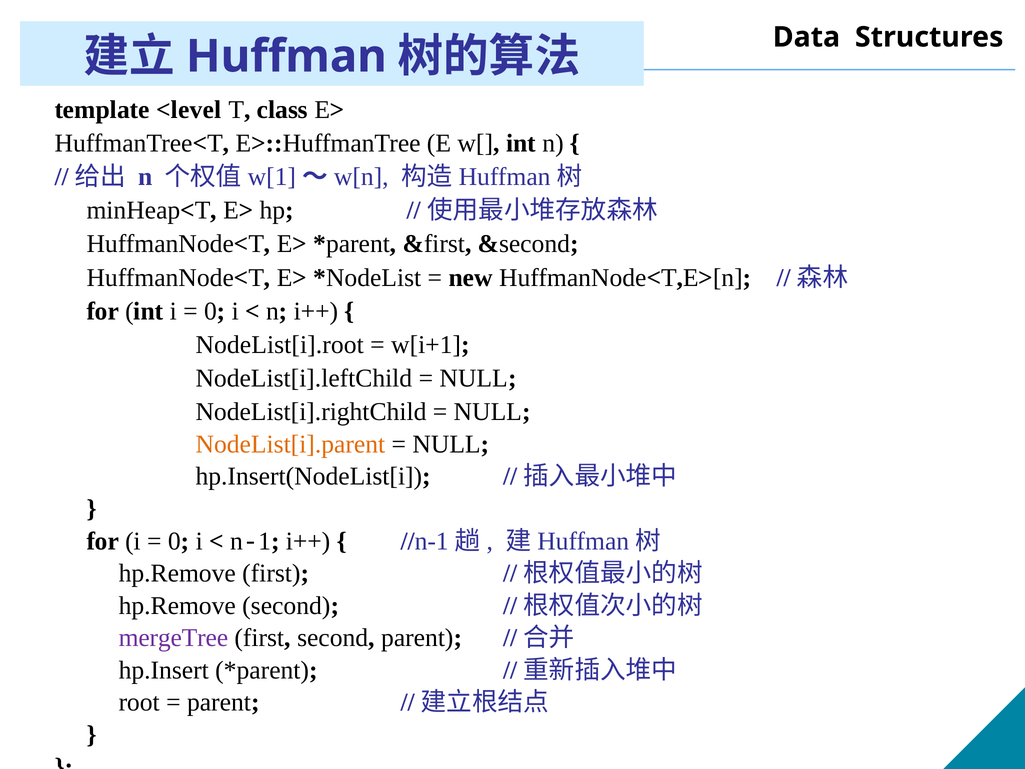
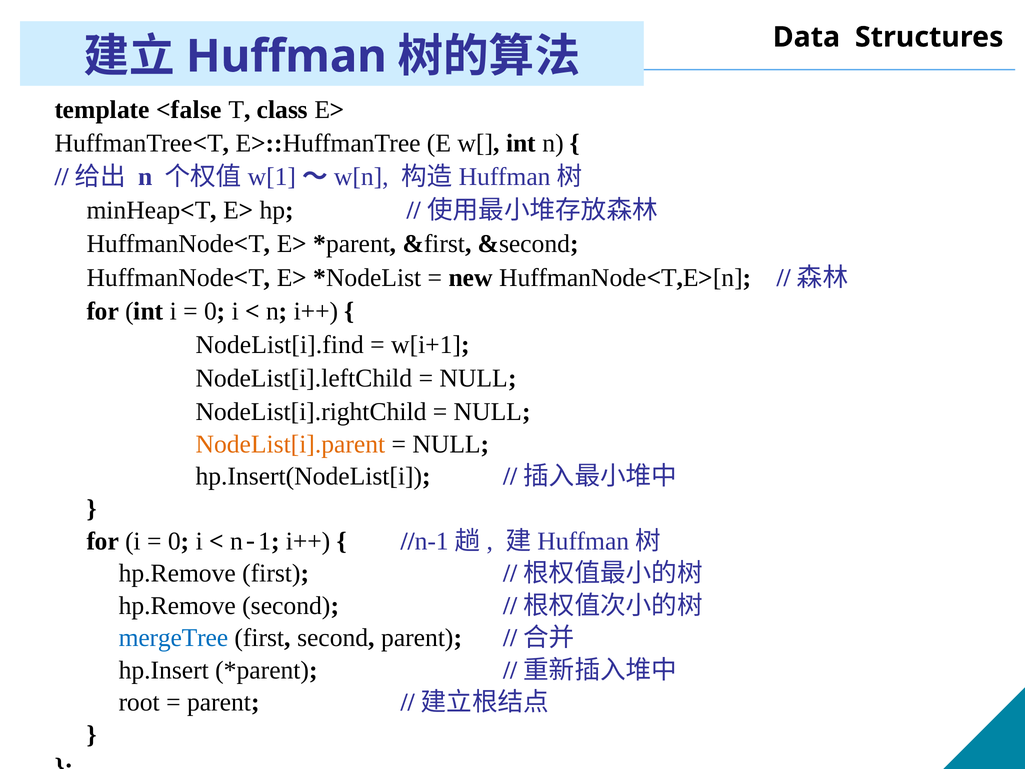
<level: <level -> <false (189, 110)
NodeList[i].root: NodeList[i].root -> NodeList[i].find (280, 345)
mergeTree colour: purple -> blue (173, 638)
